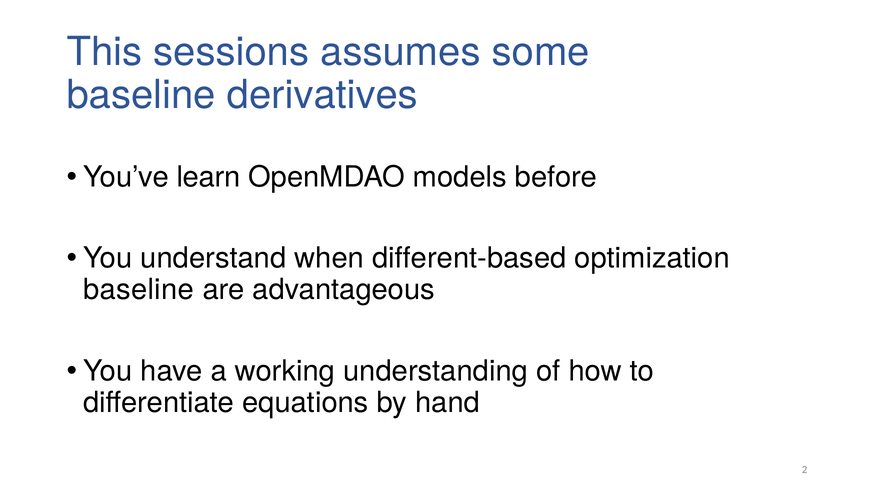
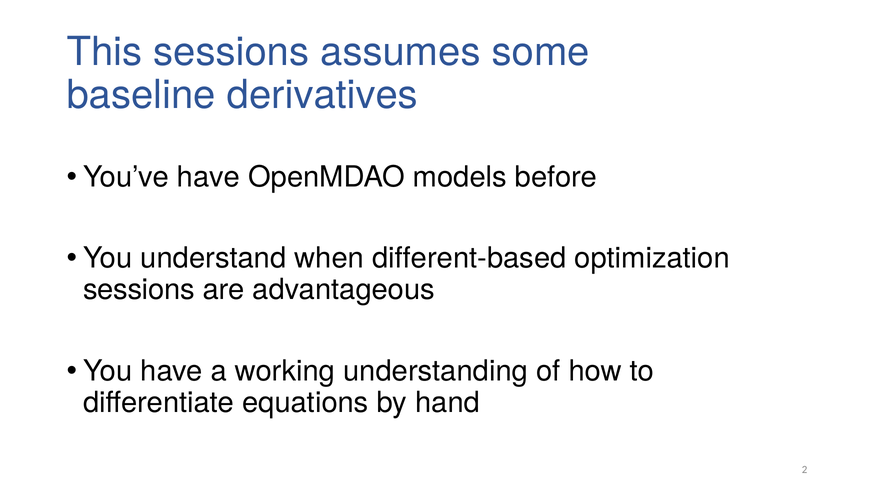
You’ve learn: learn -> have (208, 177)
baseline: baseline -> sessions (139, 290)
